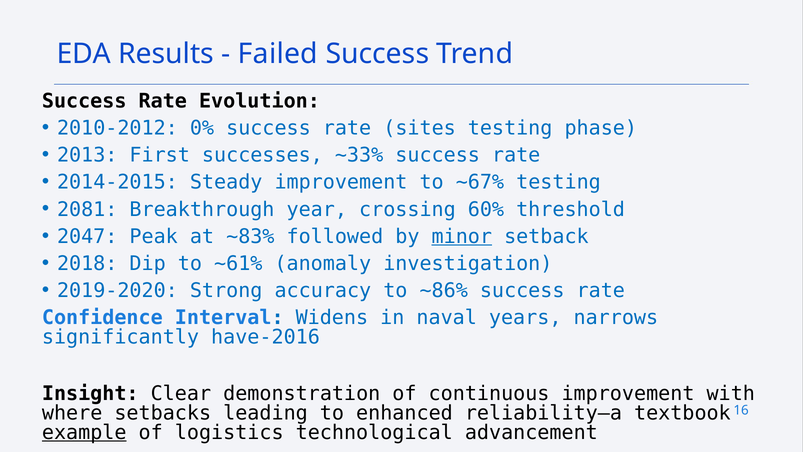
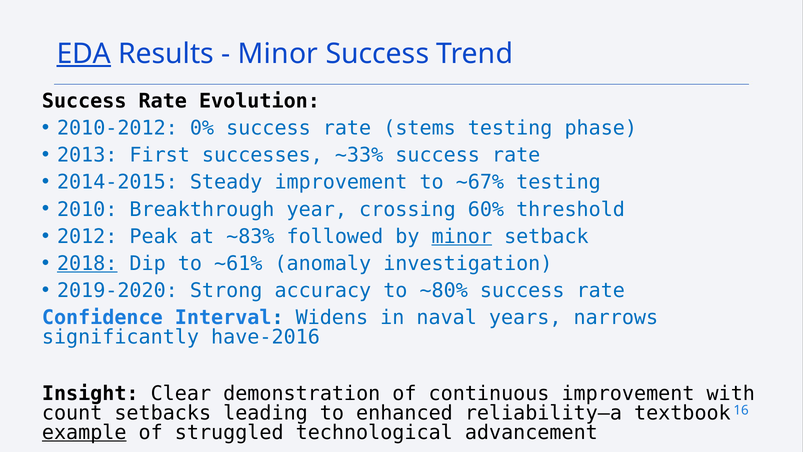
EDA underline: none -> present (84, 54)
Failed: Failed -> Minor (278, 54)
sites: sites -> stems (420, 128)
2081: 2081 -> 2010 (87, 209)
2047: 2047 -> 2012 (87, 236)
2018 underline: none -> present (87, 263)
~86%: ~86% -> ~80% (444, 290)
where: where -> count (72, 413)
logistics: logistics -> struggled (229, 432)
